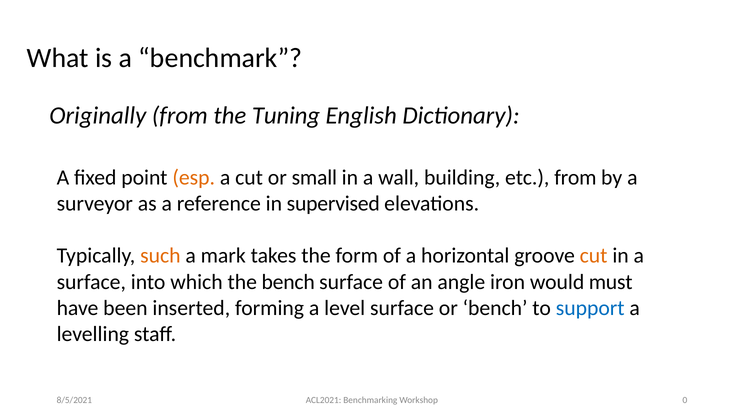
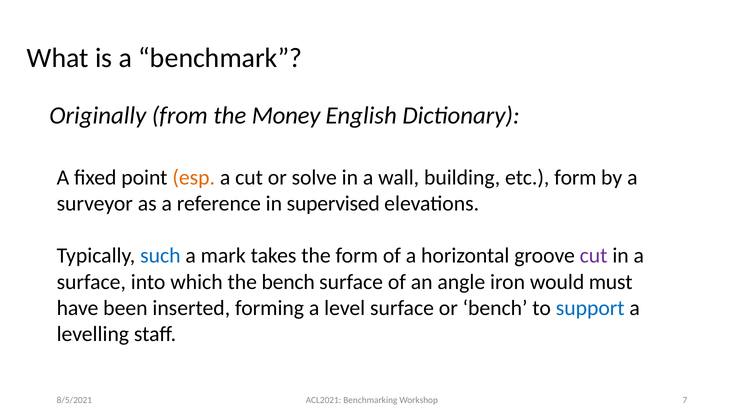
Tuning: Tuning -> Money (286, 115)
small: small -> solve (314, 177)
etc from: from -> form (575, 177)
such colour: orange -> blue (160, 255)
cut colour: orange -> purple (594, 255)
0: 0 -> 7 (685, 400)
